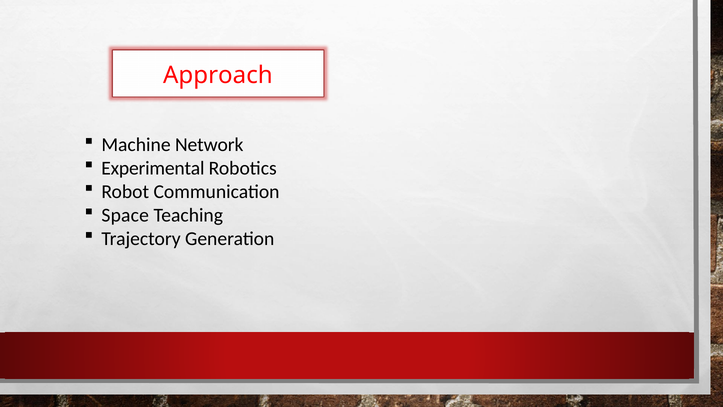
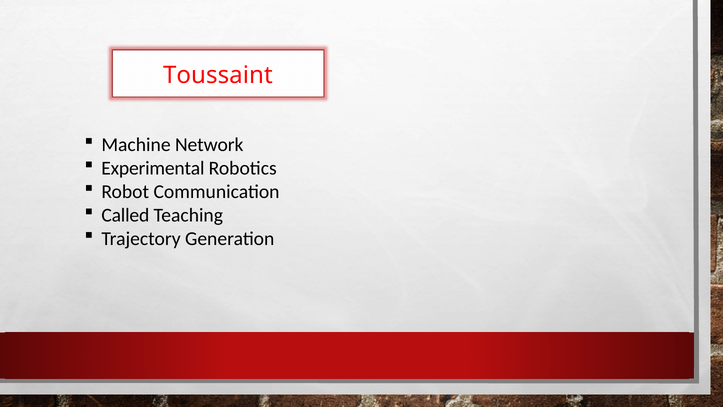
Approach: Approach -> Toussaint (218, 75)
Space: Space -> Called (125, 215)
